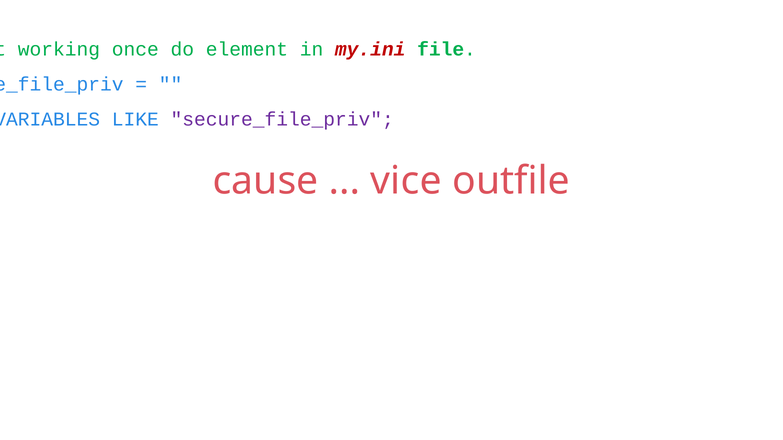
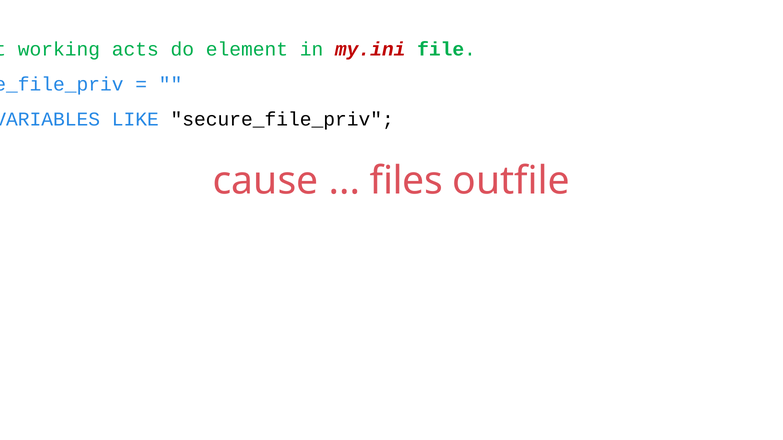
once: once -> acts (135, 49)
secure_file_priv colour: purple -> black (282, 120)
vice: vice -> files (406, 181)
